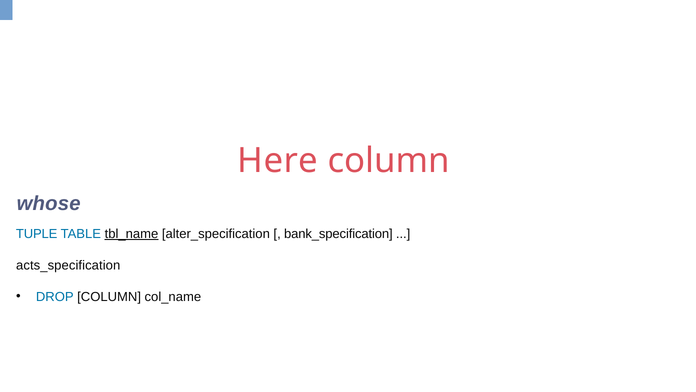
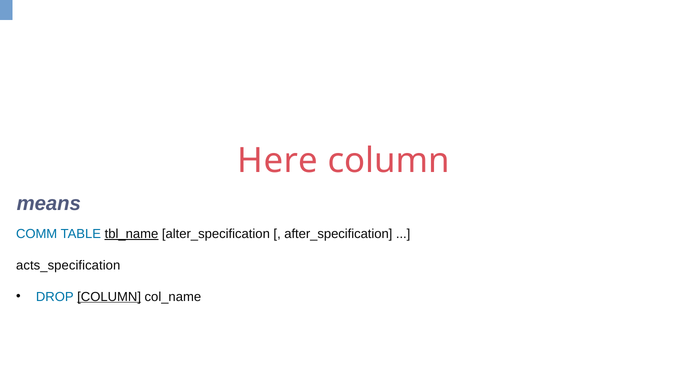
whose: whose -> means (49, 203)
TUPLE: TUPLE -> COMM (37, 234)
bank_specification: bank_specification -> after_specification (338, 234)
COLUMN underline: none -> present (109, 296)
